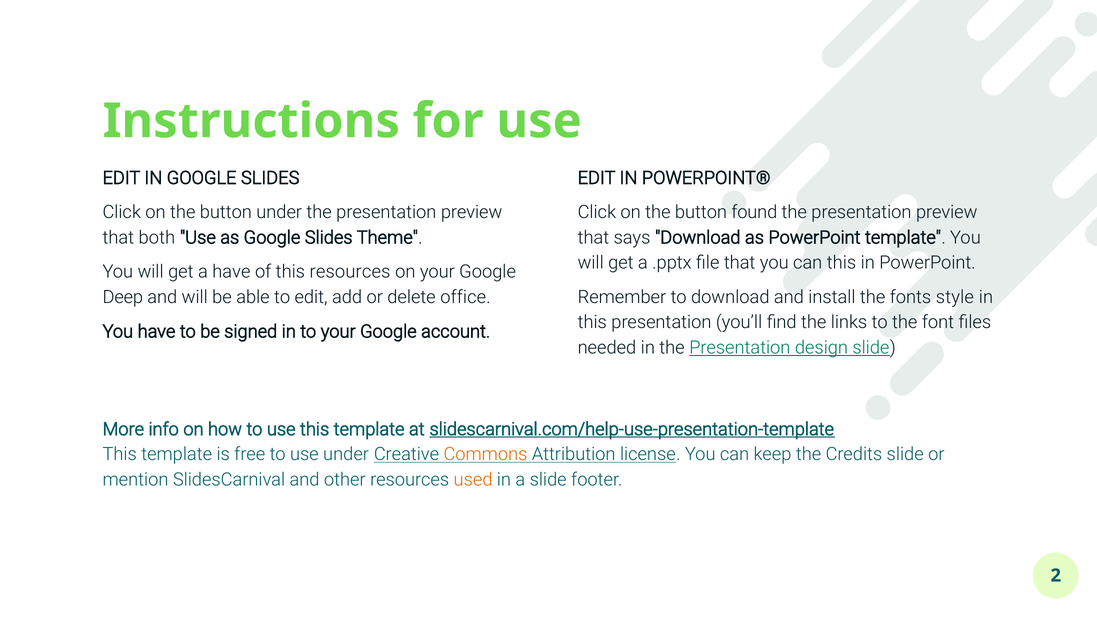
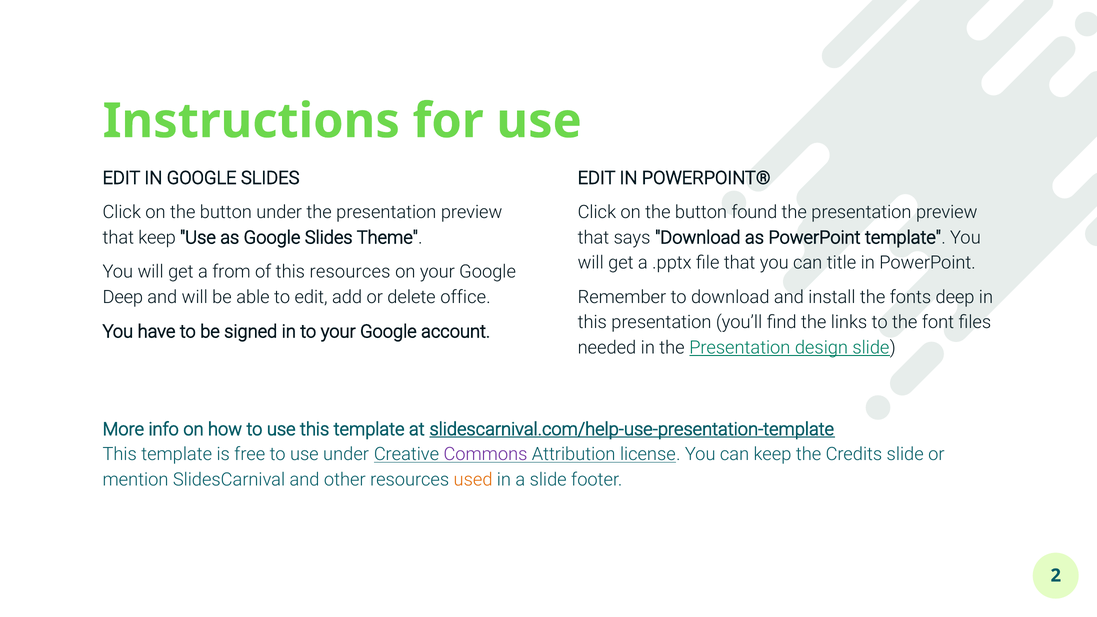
that both: both -> keep (157, 238)
can this: this -> title (842, 263)
a have: have -> from (231, 272)
fonts style: style -> deep (955, 297)
Commons colour: orange -> purple (485, 454)
